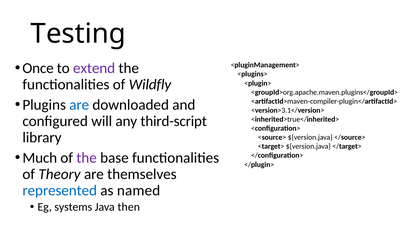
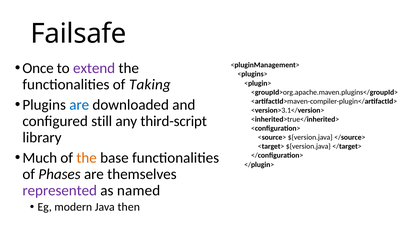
Testing: Testing -> Failsafe (78, 34)
Wildfly: Wildfly -> Taking (150, 84)
will: will -> still (102, 121)
the colour: purple -> orange (87, 158)
Theory: Theory -> Phases (60, 174)
represented colour: blue -> purple (60, 191)
systems: systems -> modern (73, 207)
